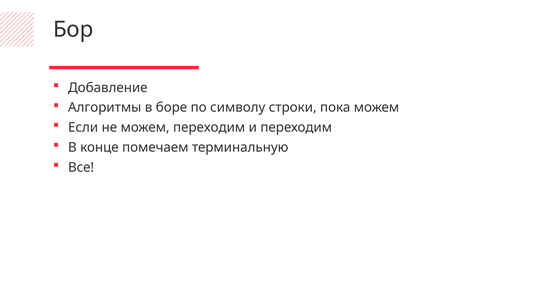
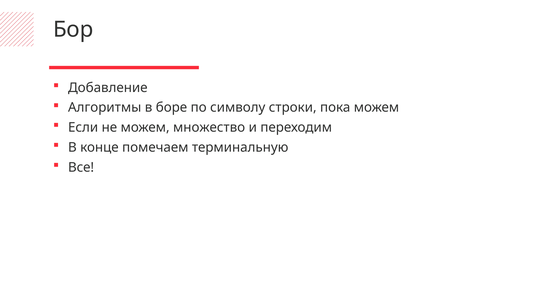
можем переходим: переходим -> множество (209, 128)
